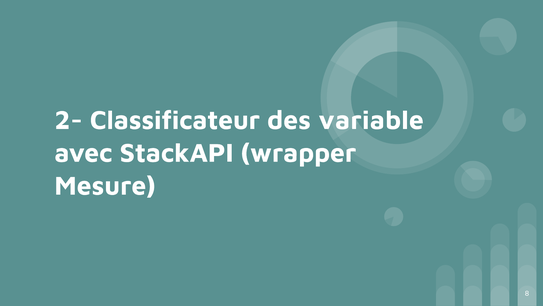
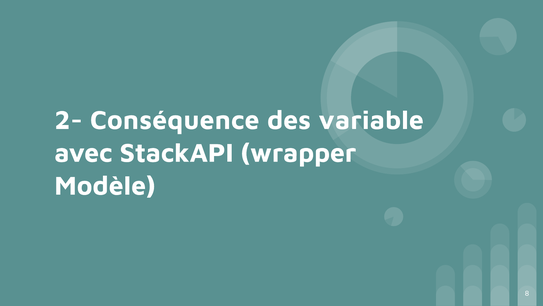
Classificateur: Classificateur -> Conséquence (175, 120)
Mesure: Mesure -> Modèle (105, 186)
